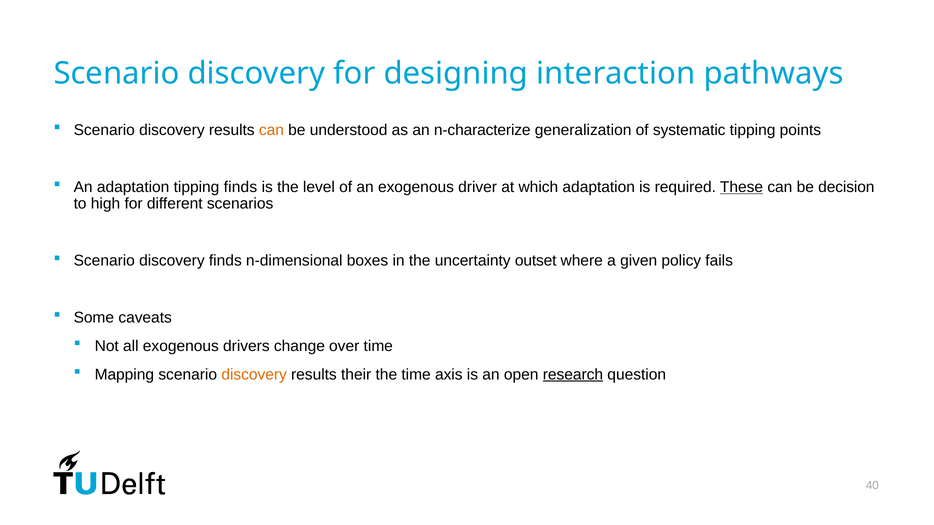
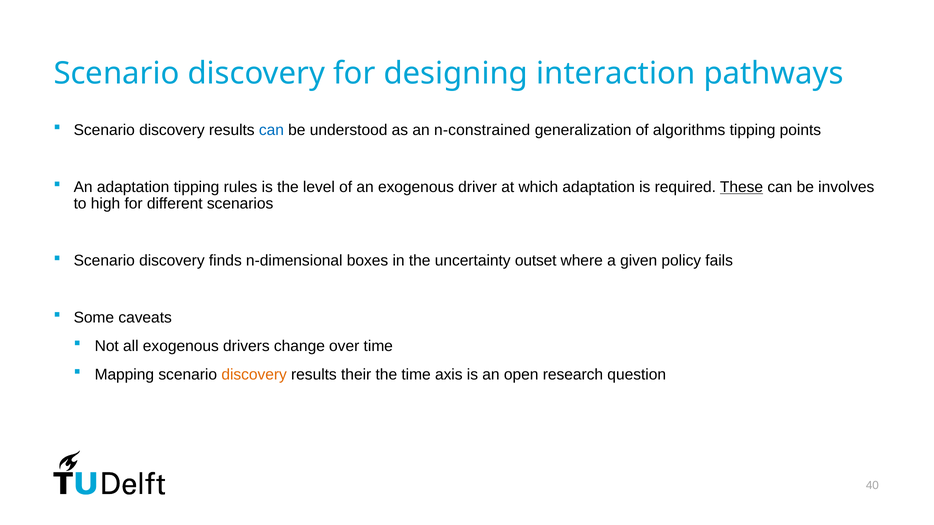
can colour: orange -> blue (271, 130)
n-characterize: n-characterize -> n-constrained (482, 130)
systematic: systematic -> algorithms (689, 130)
tipping finds: finds -> rules (241, 187)
decision: decision -> involves (846, 187)
research underline: present -> none (573, 375)
